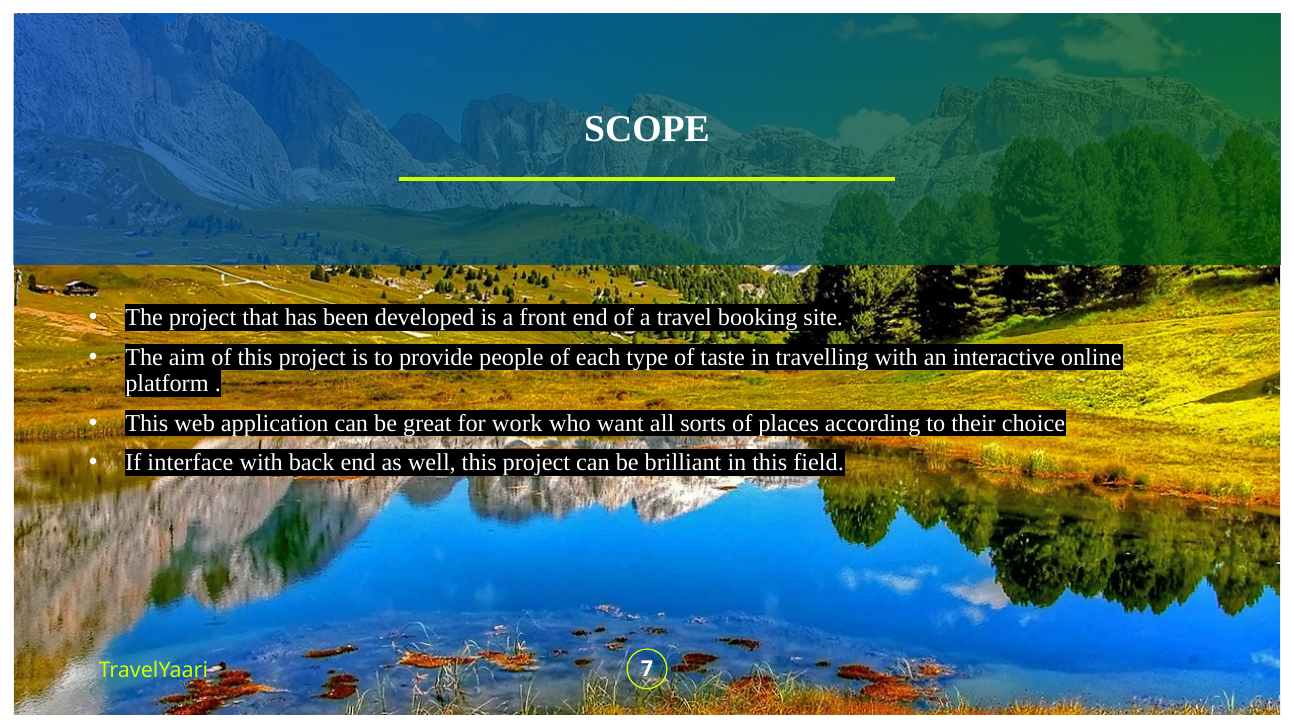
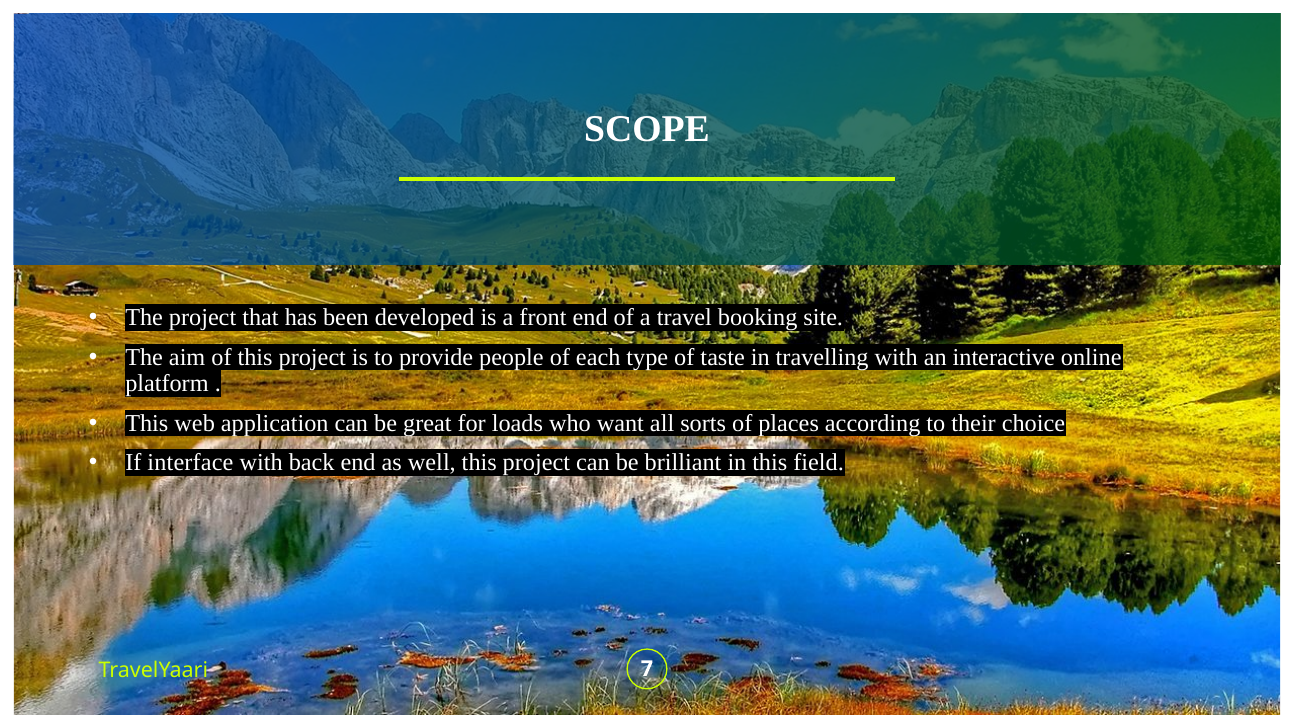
work: work -> loads (517, 423)
